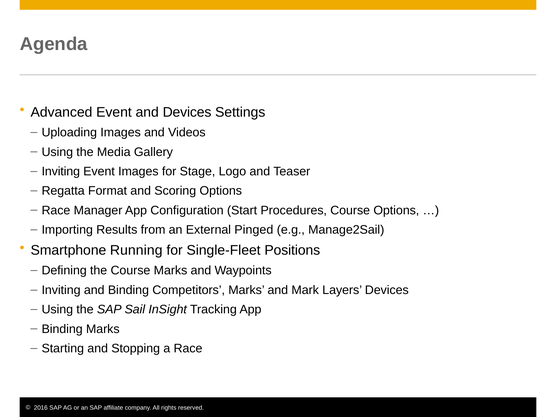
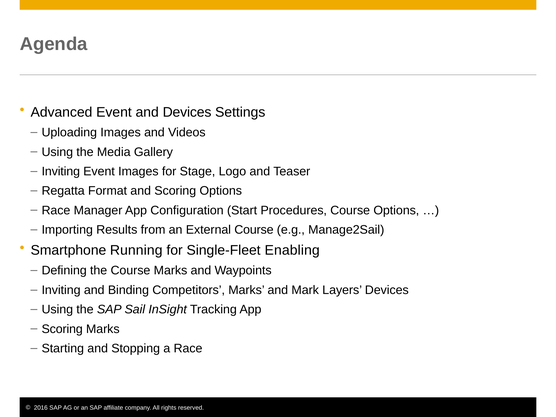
External Pinged: Pinged -> Course (254, 230)
Positions: Positions -> Enabling (292, 250)
Binding: Binding -> Scoring (62, 329)
